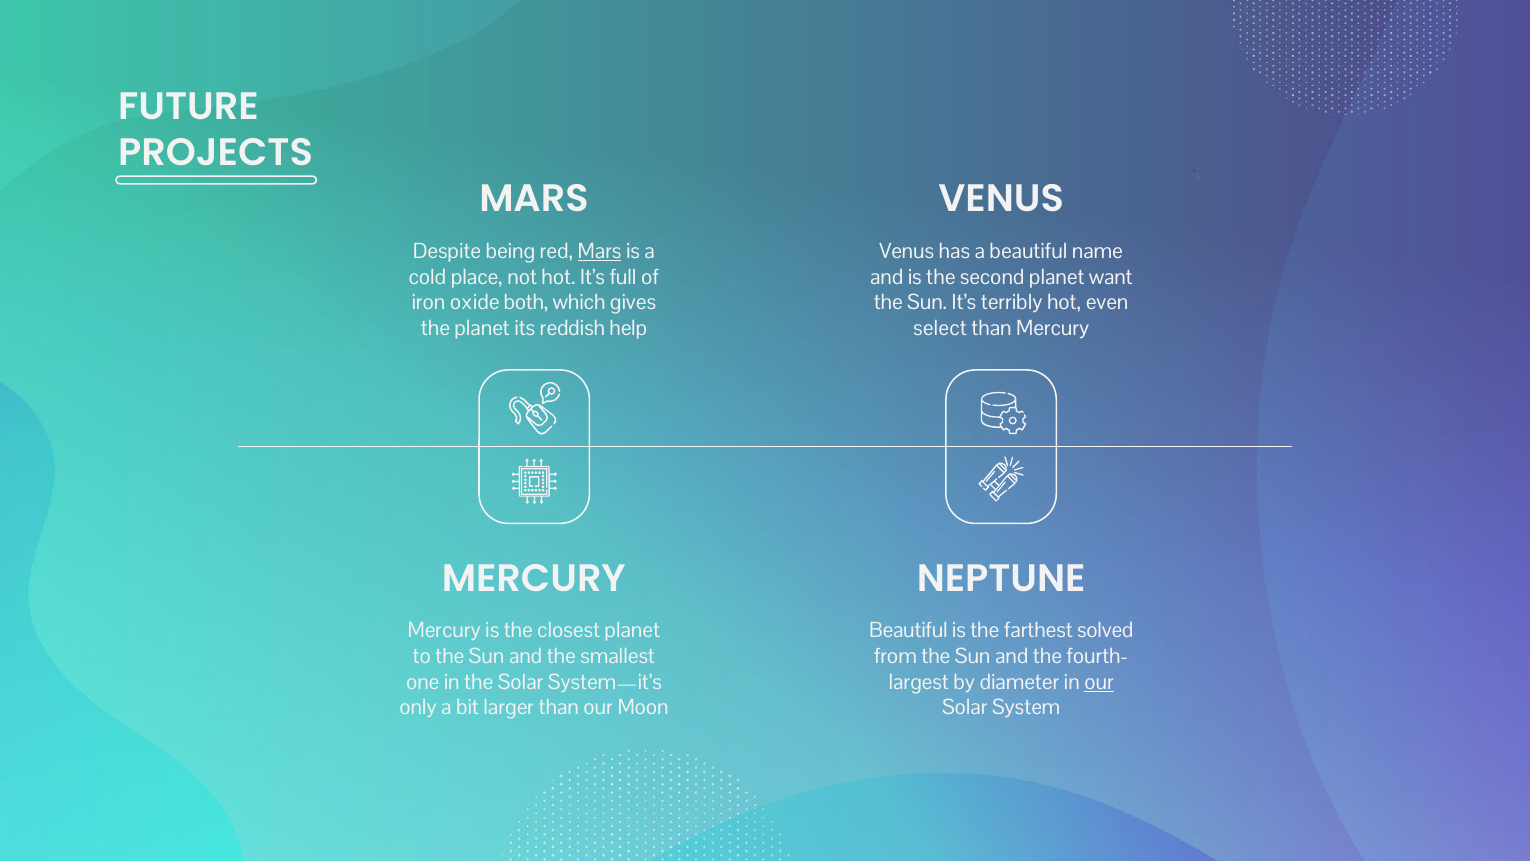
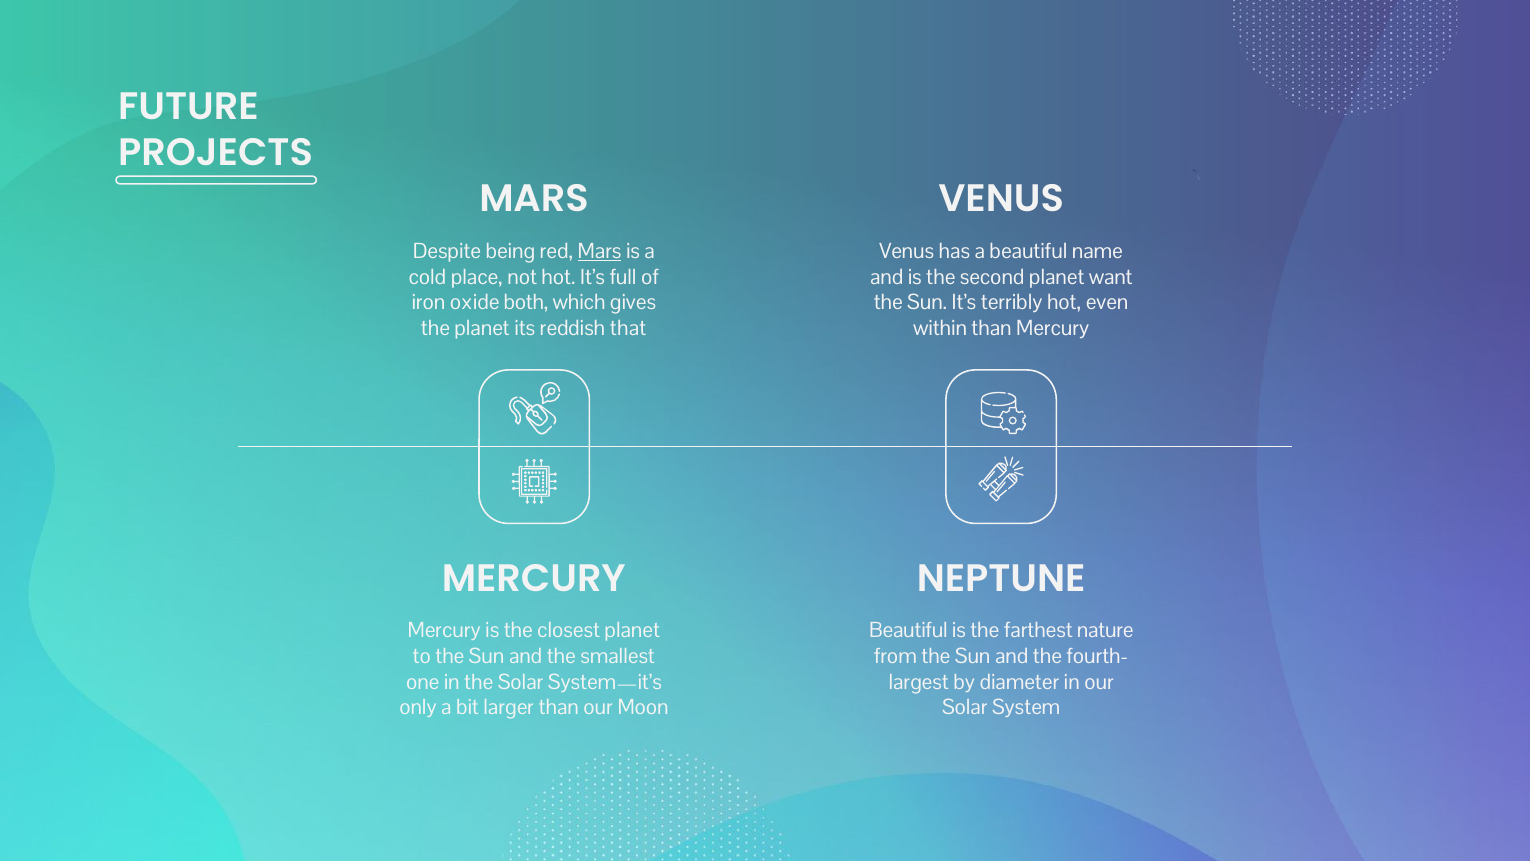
help: help -> that (628, 328)
select: select -> within (940, 328)
solved: solved -> nature (1105, 631)
our underline: present -> none (1099, 682)
